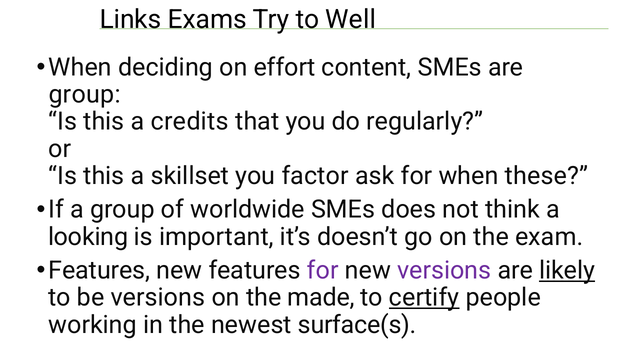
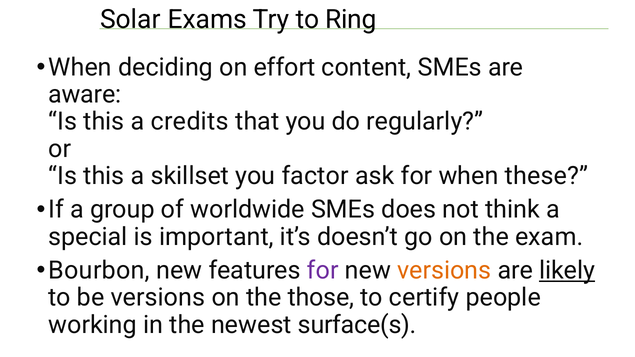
Links: Links -> Solar (130, 20)
Well: Well -> Ring (351, 20)
group: group -> aware (85, 95)
looking: looking -> special (88, 237)
Features: Features -> Bourbon (99, 271)
versions colour: purple -> orange (444, 271)
made: made -> those (321, 298)
certify underline: present -> none (424, 298)
